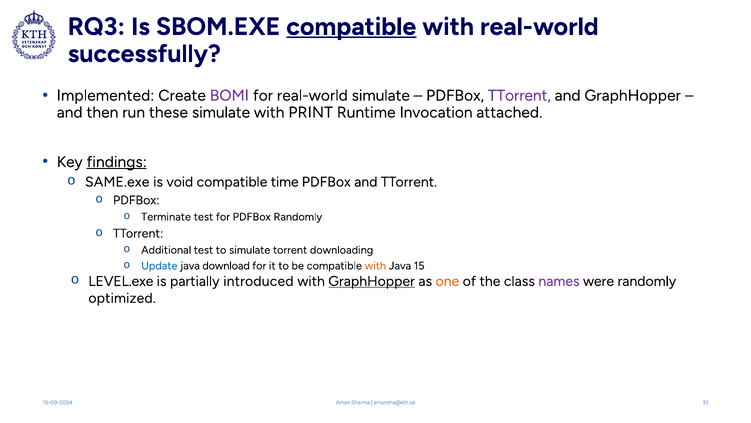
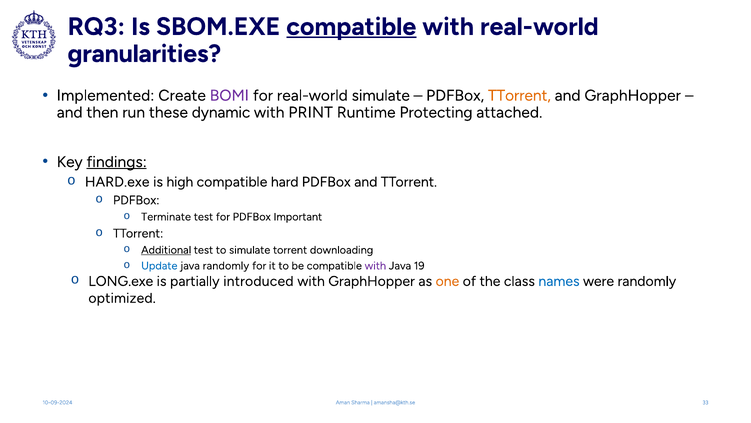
successfully: successfully -> granularities (144, 54)
TTorrent colour: purple -> orange (519, 95)
these simulate: simulate -> dynamic (221, 112)
Invocation: Invocation -> Protecting (436, 112)
SAME.exe: SAME.exe -> HARD.exe (117, 182)
void: void -> high (180, 182)
time: time -> hard (285, 182)
PDFBox Randomly: Randomly -> Important (298, 217)
Additional underline: none -> present (166, 250)
java download: download -> randomly (226, 265)
with colour: orange -> purple (375, 265)
15: 15 -> 19 (419, 265)
LEVEL.exe: LEVEL.exe -> LONG.exe (121, 281)
GraphHopper underline: present -> none (372, 281)
names colour: purple -> blue (559, 281)
